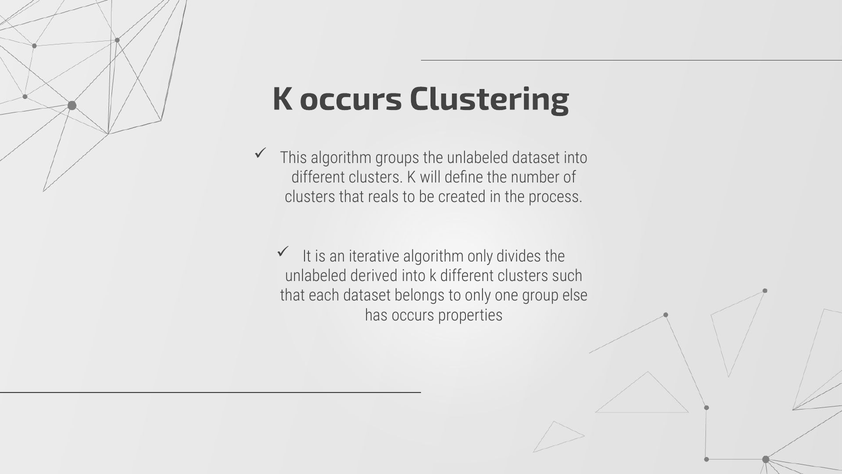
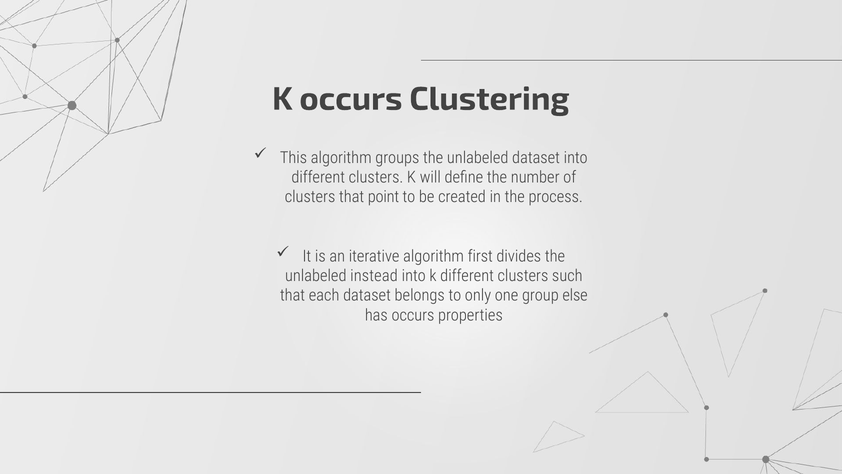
reals: reals -> point (383, 197)
algorithm only: only -> first (480, 256)
derived: derived -> instead (374, 276)
